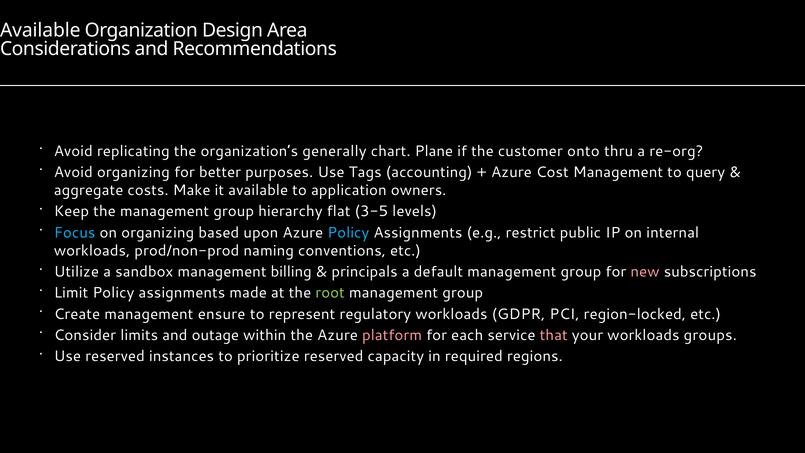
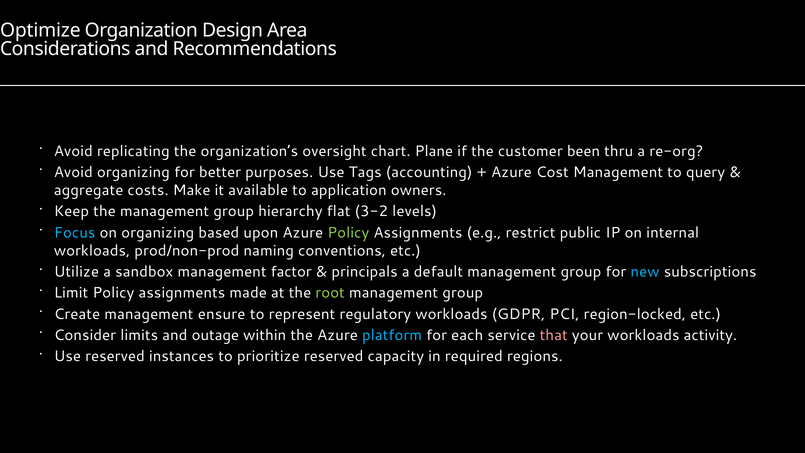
Available: Available -> Optimize (40, 30)
generally: generally -> oversight (335, 151)
onto: onto -> been (584, 151)
3-5: 3-5 -> 3-2 (371, 211)
Policy colour: light blue -> light green (348, 232)
billing: billing -> factor (291, 272)
new colour: pink -> light blue (645, 272)
platform colour: pink -> light blue (392, 335)
groups: groups -> activity (710, 335)
